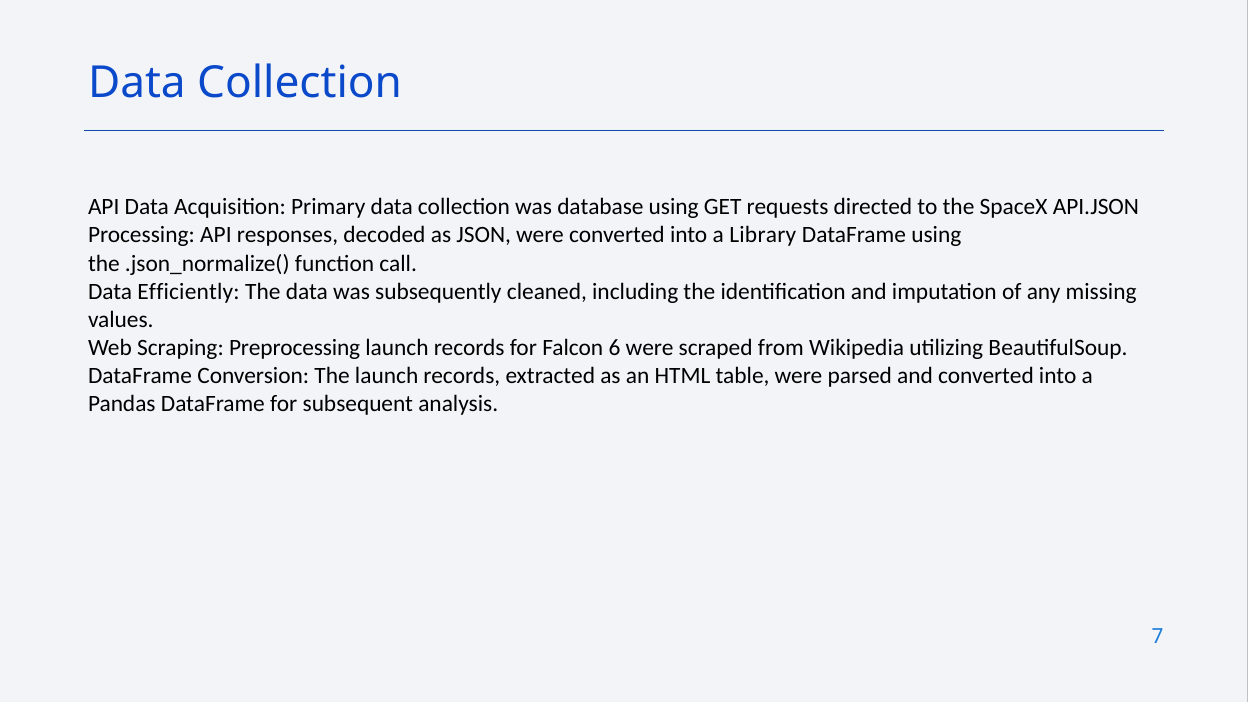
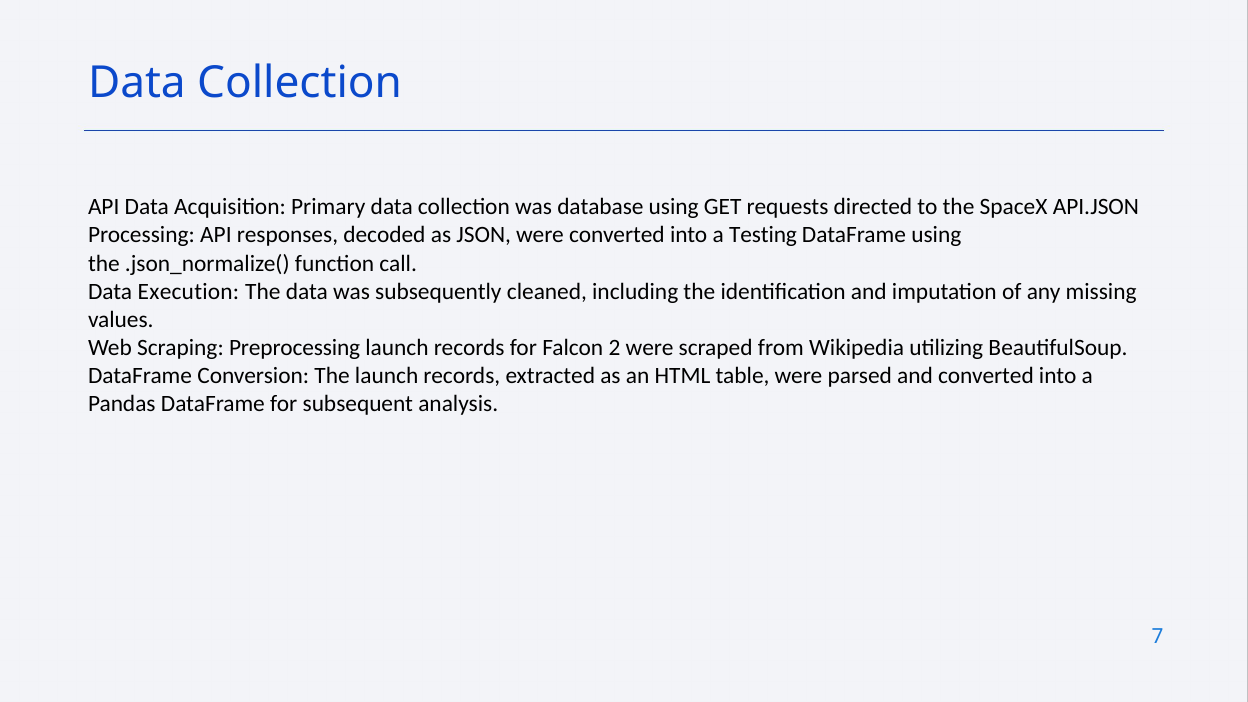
Library: Library -> Testing (763, 235)
Efficiently: Efficiently -> Execution (188, 291)
6: 6 -> 2 (615, 348)
